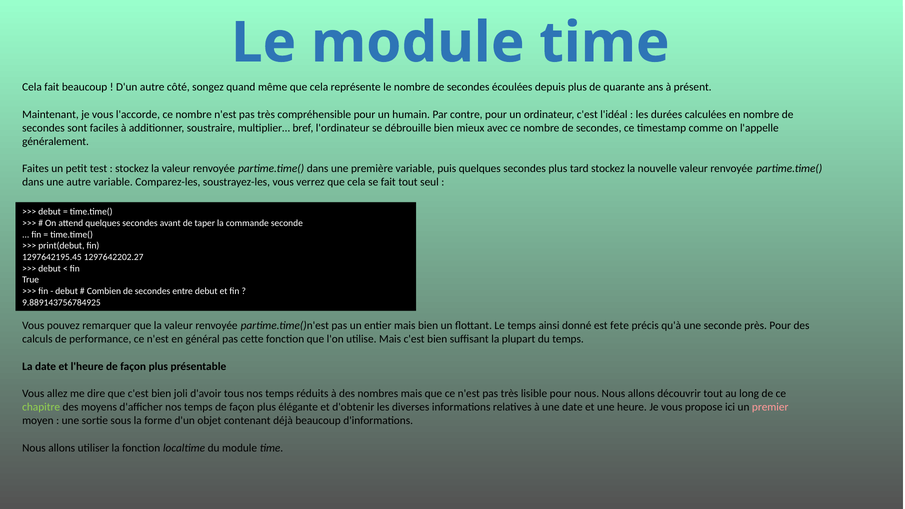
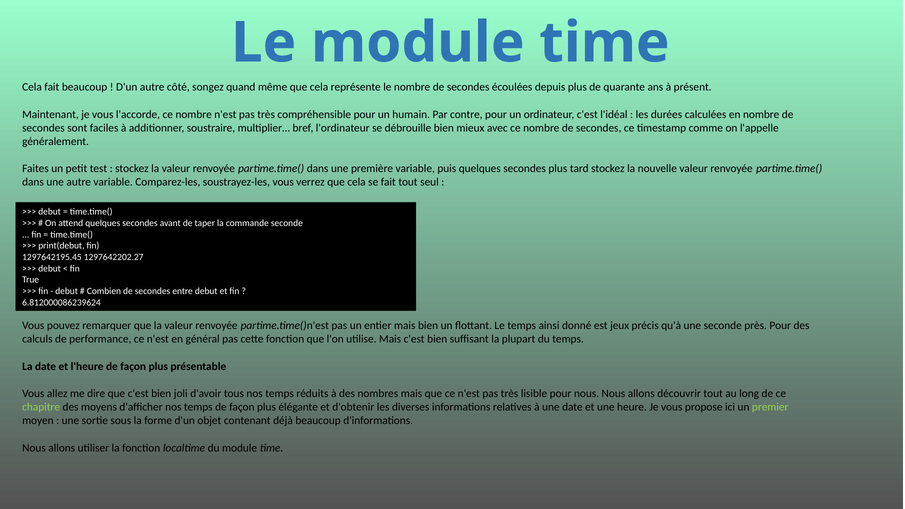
9.889143756784925: 9.889143756784925 -> 6.812000086239624 (61, 303)
fete: fete -> jeux (620, 326)
premier colour: pink -> light green (770, 407)
